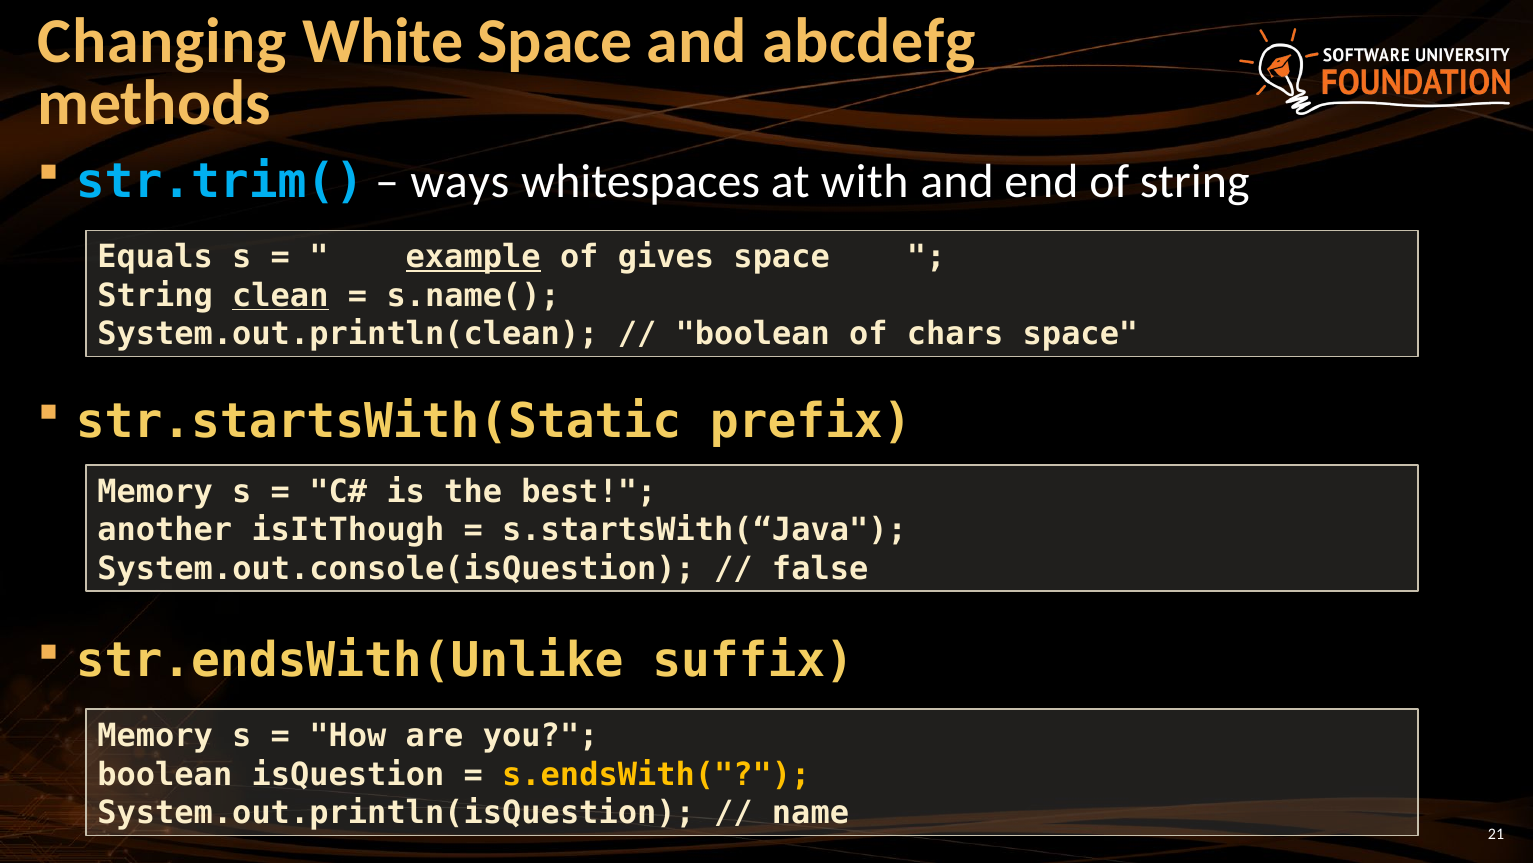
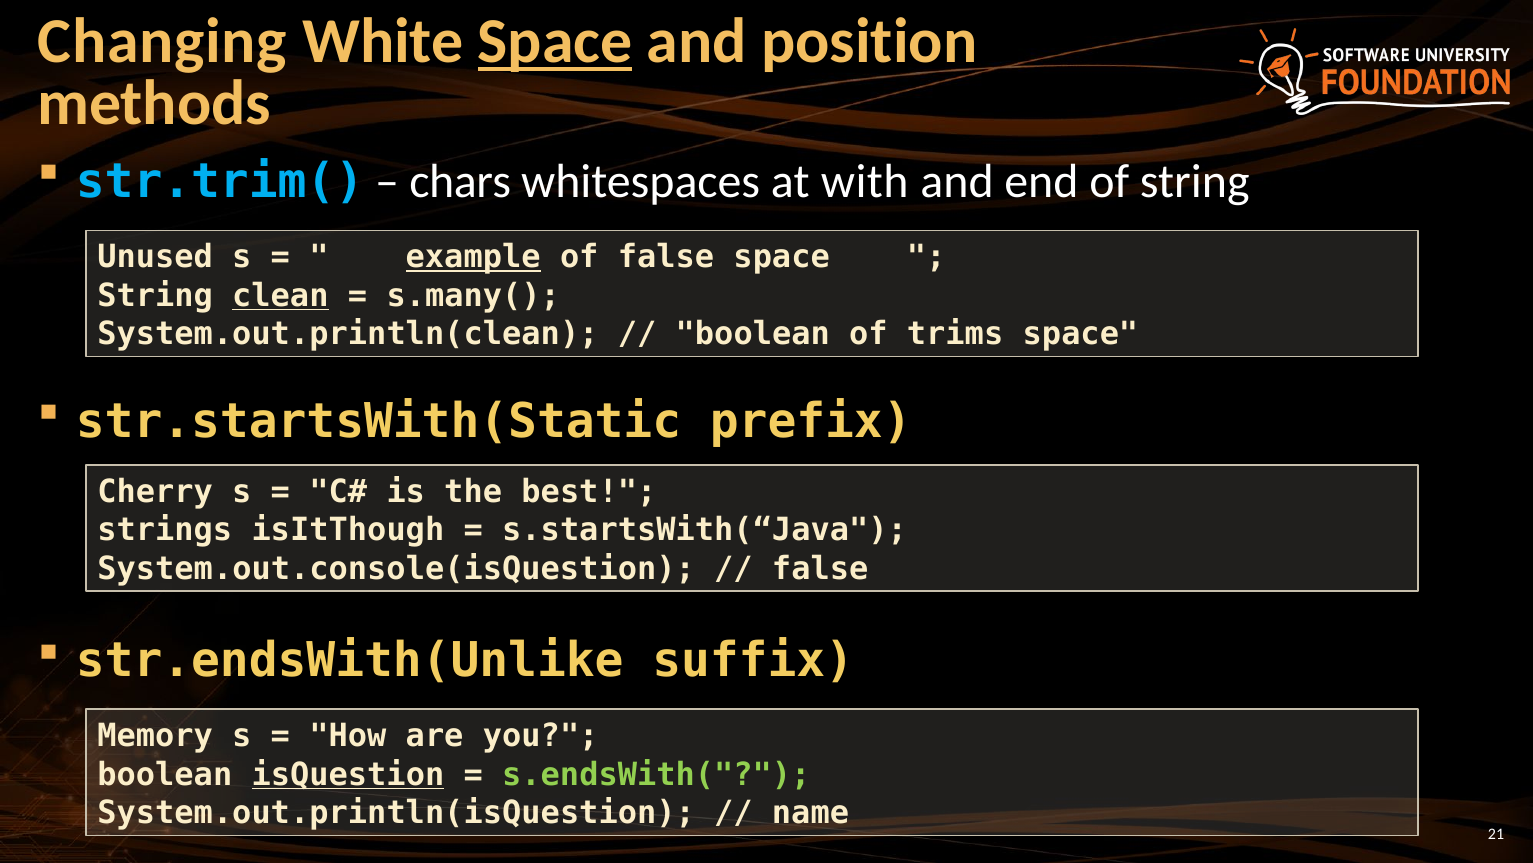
Space underline: none -> present (555, 41)
abcdefg: abcdefg -> position (869, 41)
ways: ways -> chars (460, 181)
Equals: Equals -> Unused (155, 257)
of gives: gives -> false (666, 257)
s.name(: s.name( -> s.many( (473, 296)
chars: chars -> trims (955, 334)
Memory: Memory -> Cherry (155, 492)
another: another -> strings (165, 530)
isQuestion underline: none -> present (348, 774)
s.endsWith( colour: yellow -> light green (656, 774)
